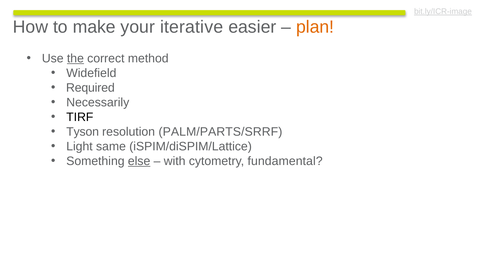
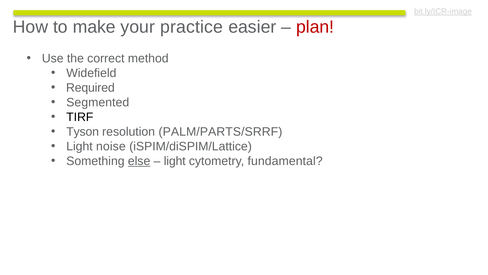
iterative: iterative -> practice (192, 27)
plan colour: orange -> red (315, 27)
the underline: present -> none (75, 58)
Necessarily: Necessarily -> Segmented (98, 102)
same: same -> noise (111, 146)
with: with -> light (175, 161)
